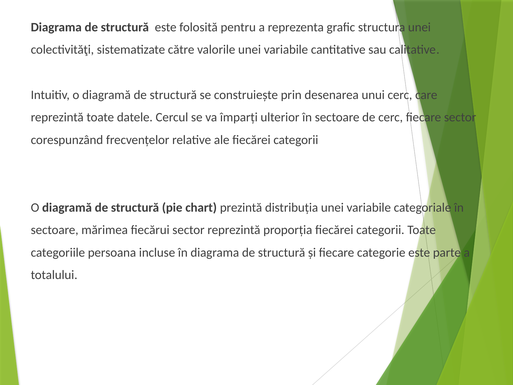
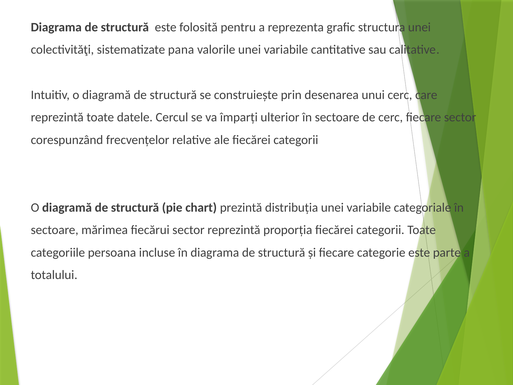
către: către -> pana (181, 50)
